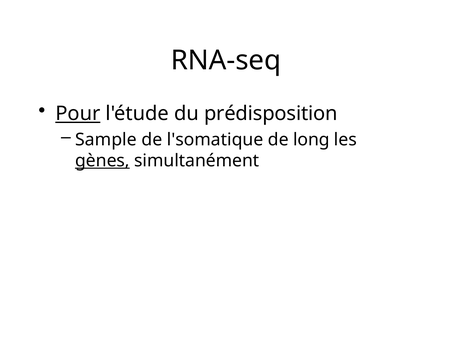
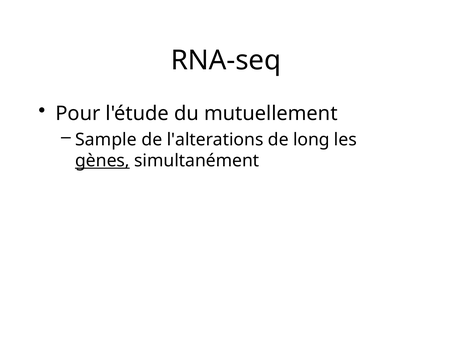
Pour underline: present -> none (78, 114)
prédisposition: prédisposition -> mutuellement (271, 114)
l'somatique: l'somatique -> l'alterations (215, 140)
